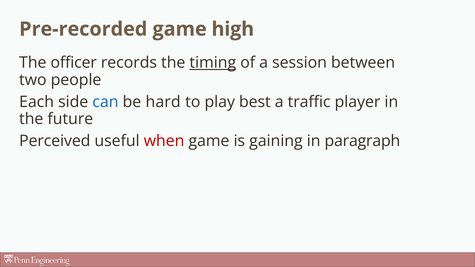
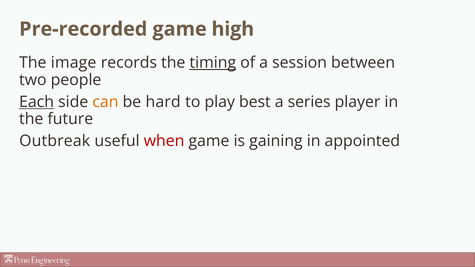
officer: officer -> image (74, 63)
Each underline: none -> present (37, 102)
can colour: blue -> orange (105, 102)
traffic: traffic -> series (309, 102)
Perceived: Perceived -> Outbreak (55, 141)
paragraph: paragraph -> appointed (362, 141)
